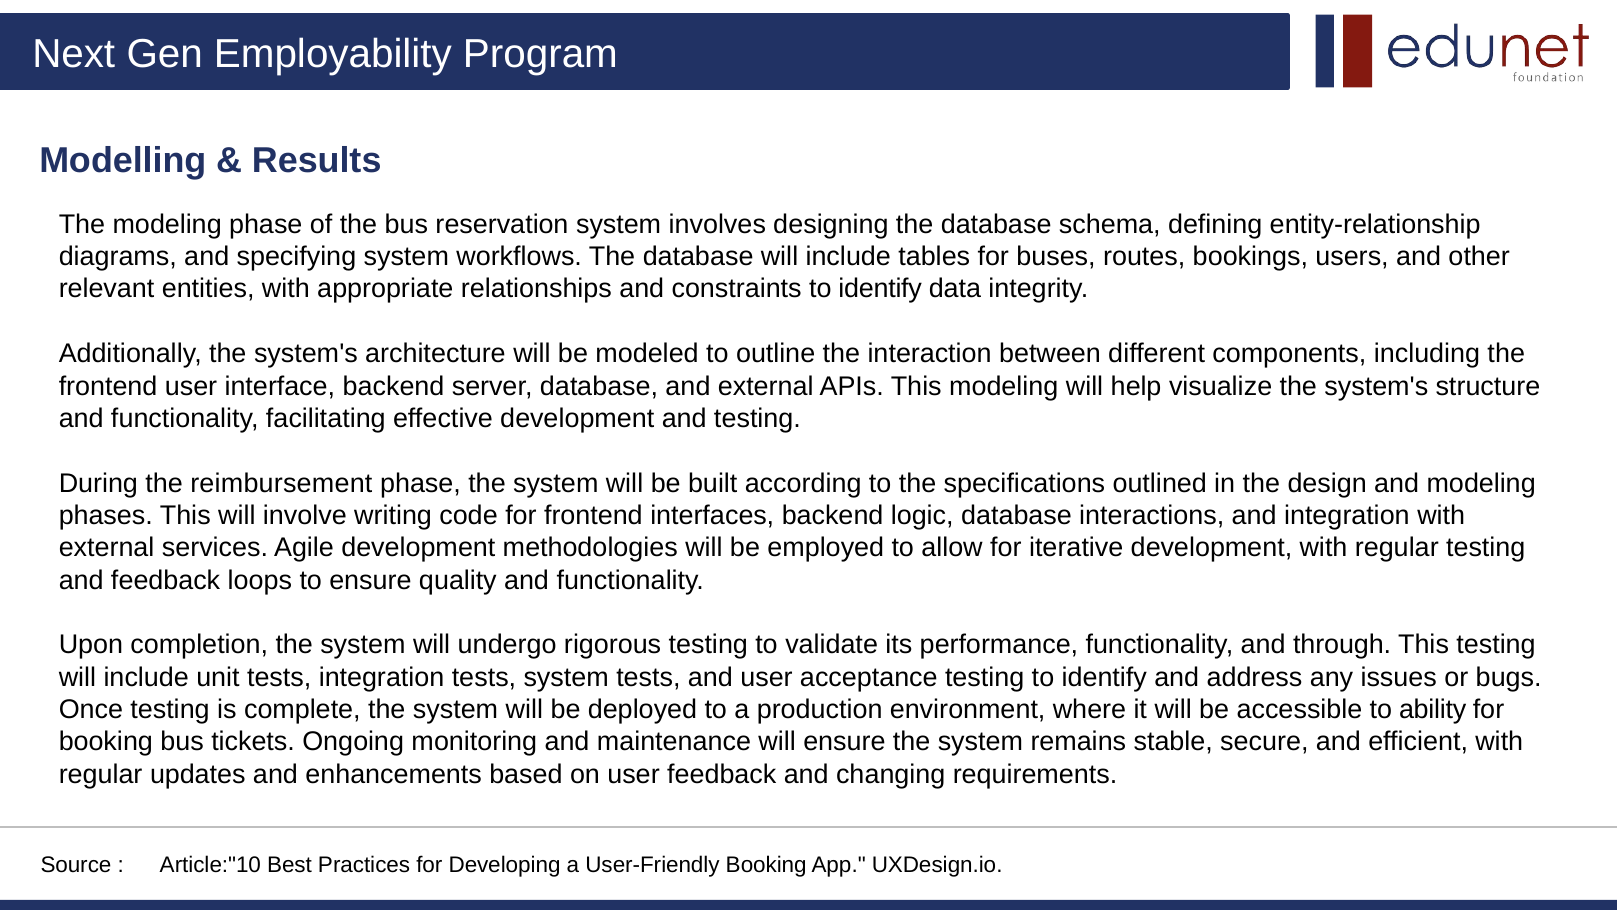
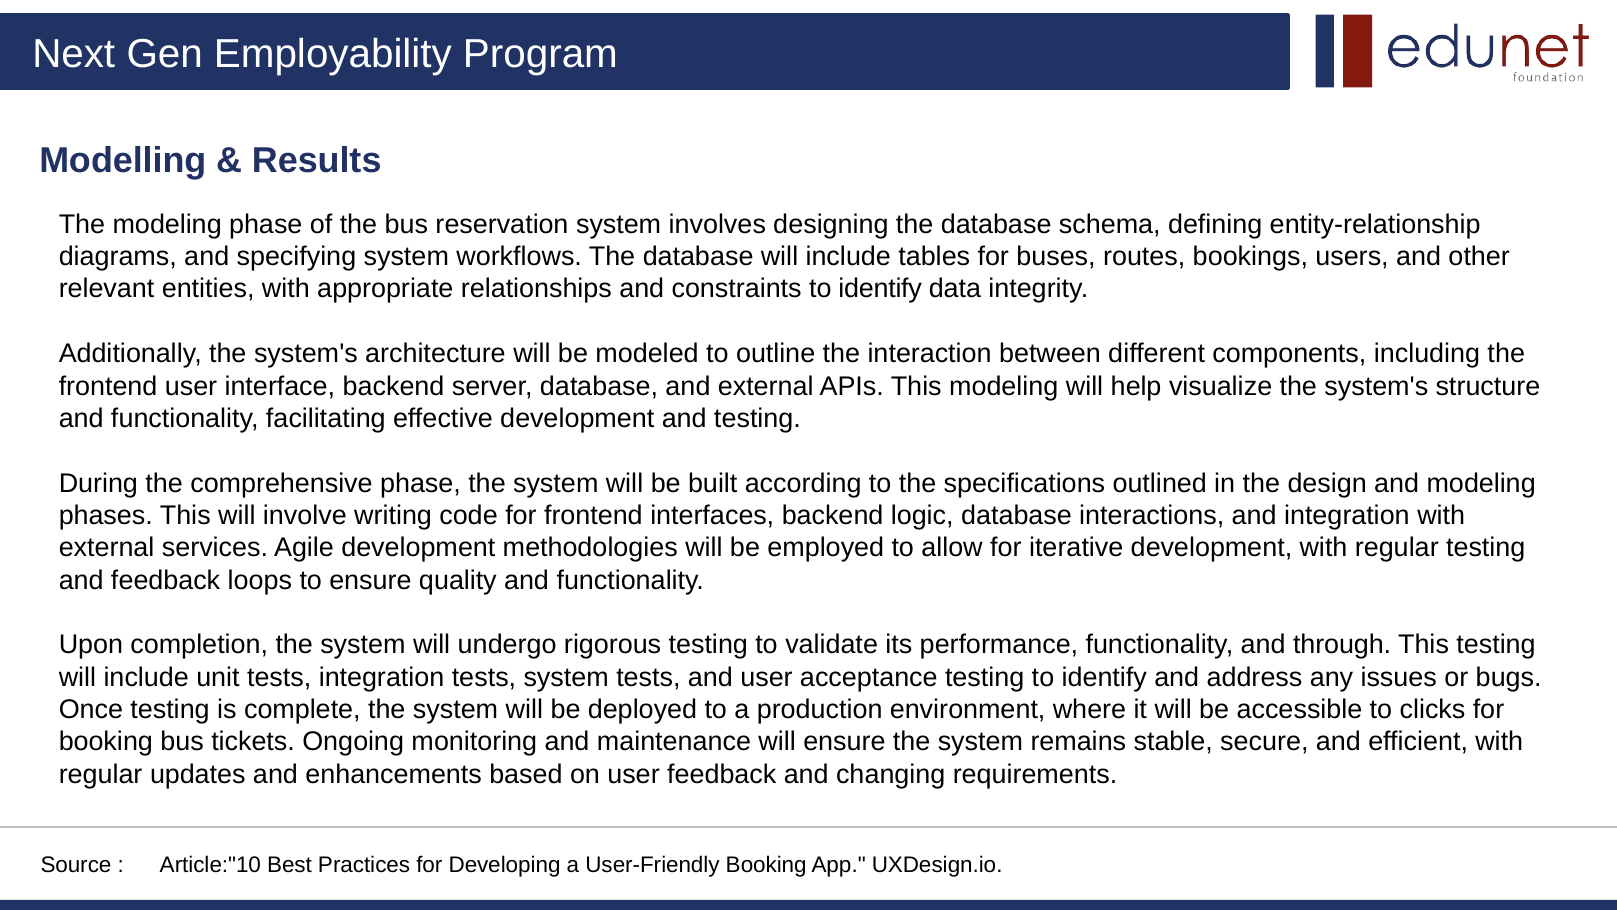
reimbursement: reimbursement -> comprehensive (281, 483)
ability: ability -> clicks (1432, 709)
